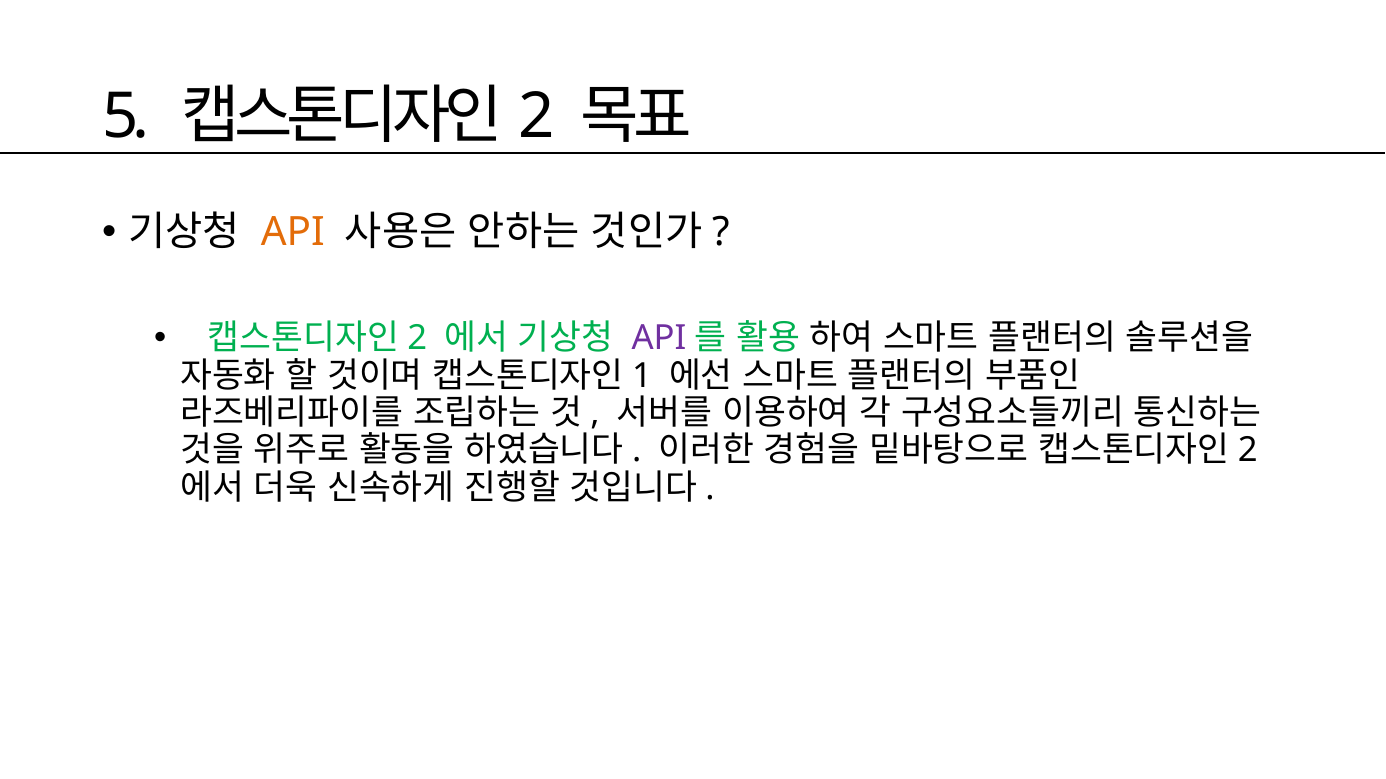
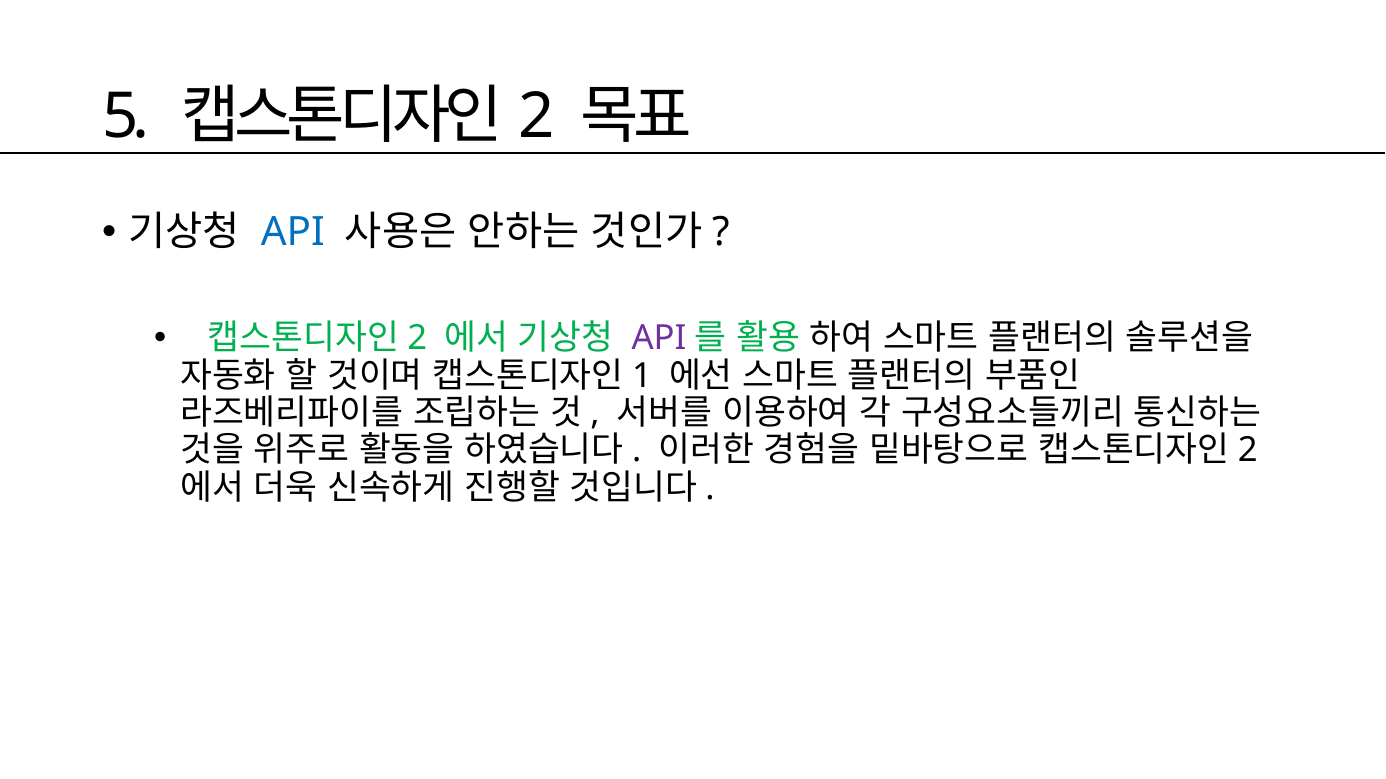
API colour: orange -> blue (293, 233)
